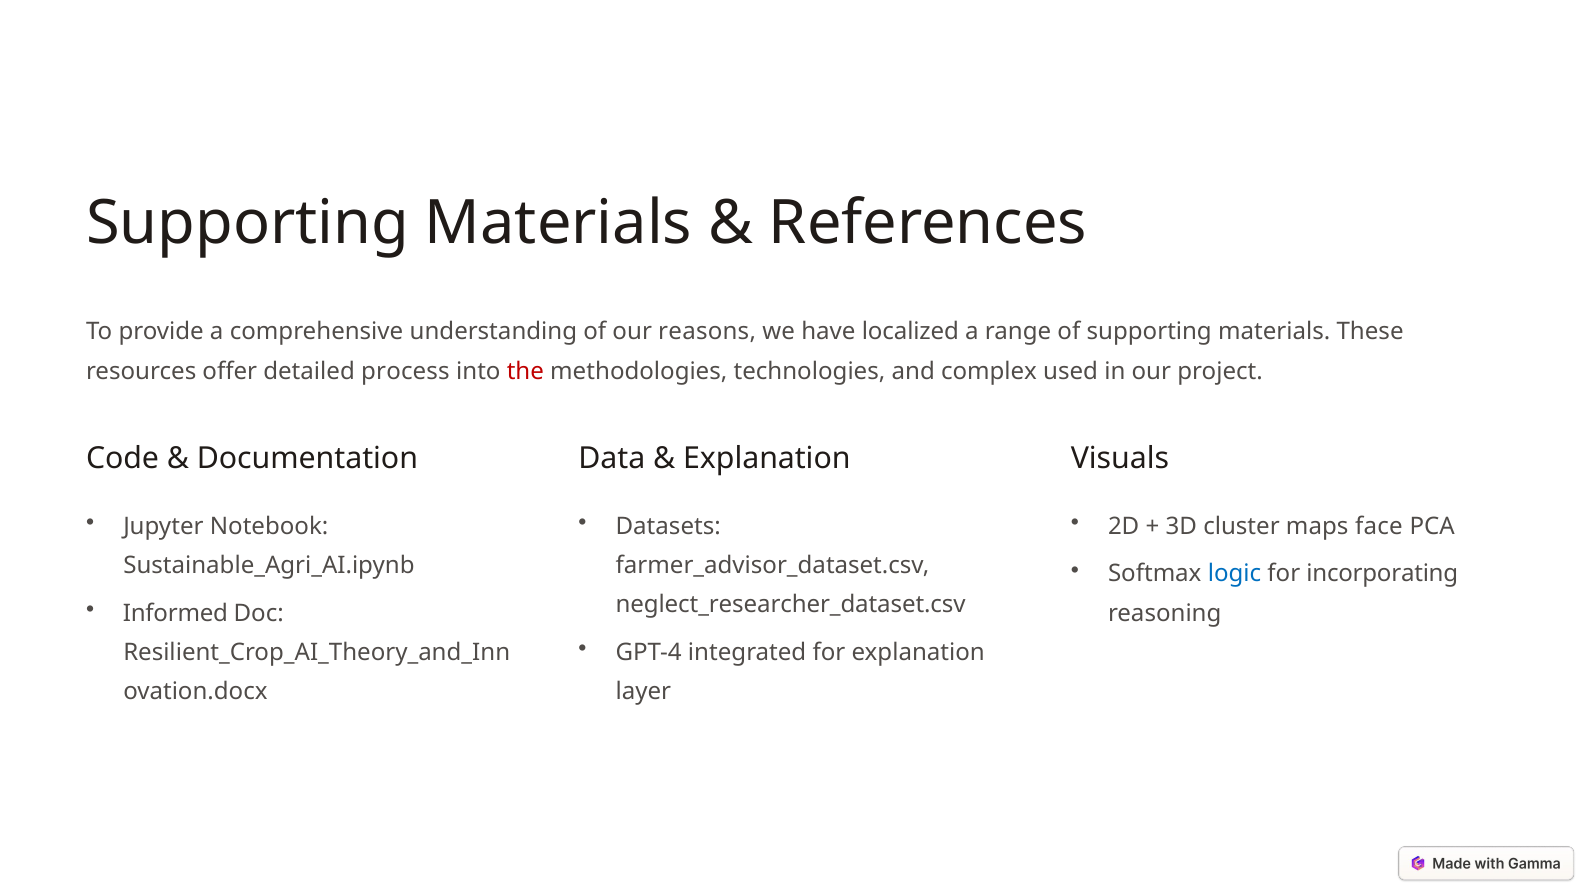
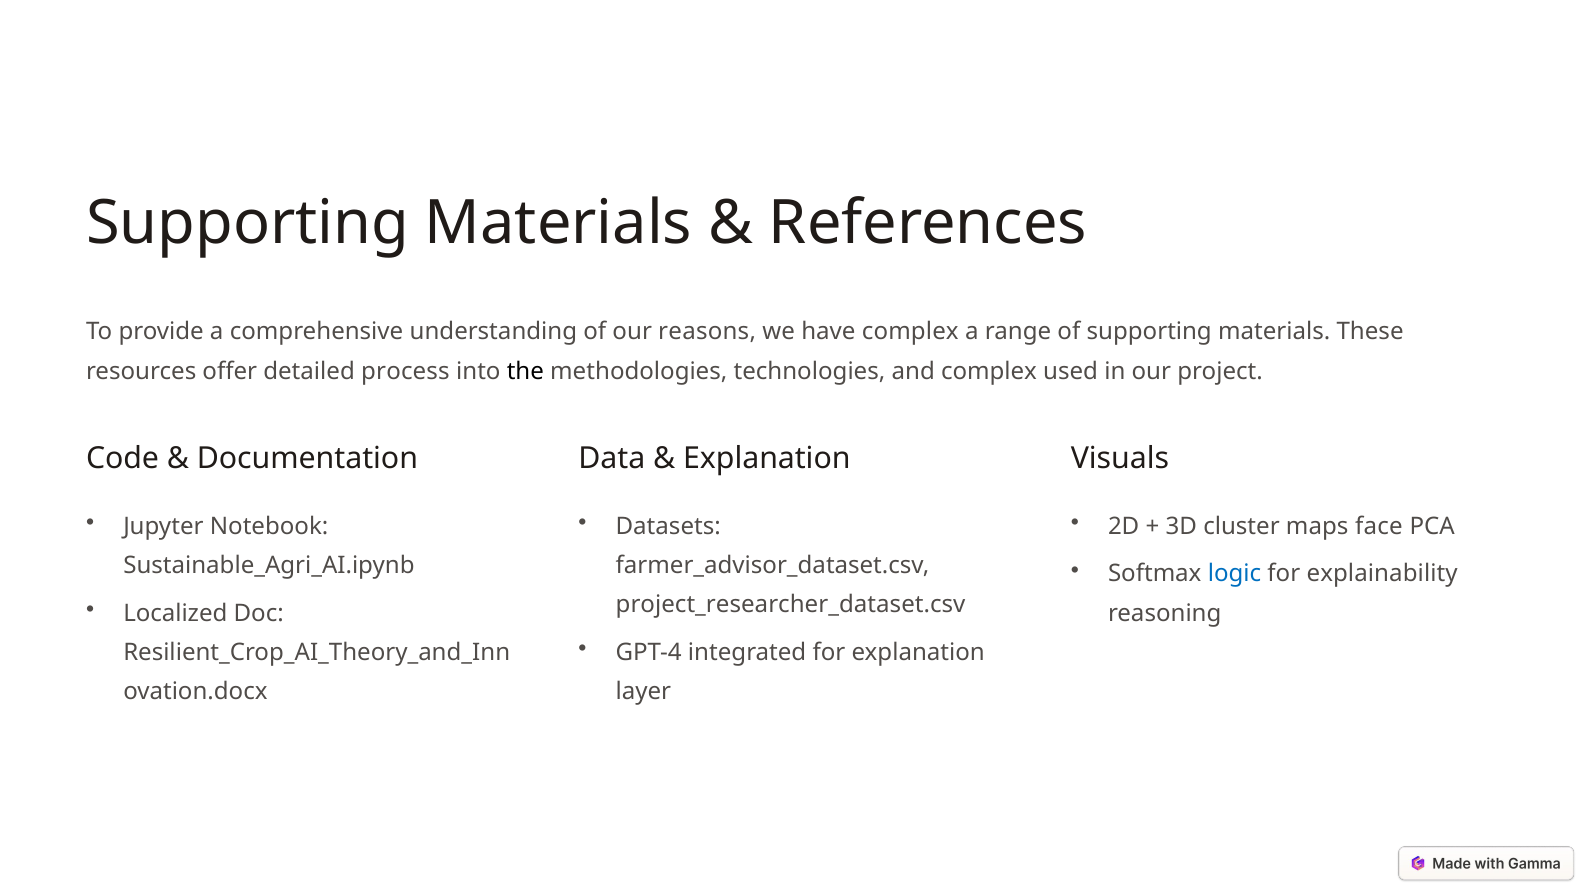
have localized: localized -> complex (910, 332)
the colour: red -> black (525, 371)
incorporating: incorporating -> explainability (1382, 574)
neglect_researcher_dataset.csv: neglect_researcher_dataset.csv -> project_researcher_dataset.csv (791, 604)
Informed: Informed -> Localized (175, 613)
